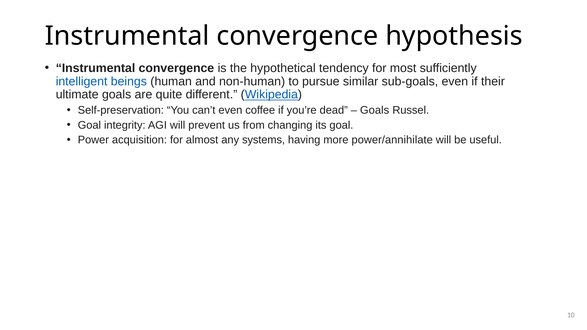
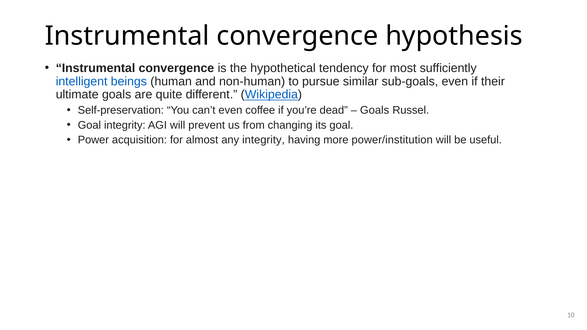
any systems: systems -> integrity (263, 140)
power/annihilate: power/annihilate -> power/institution (392, 140)
